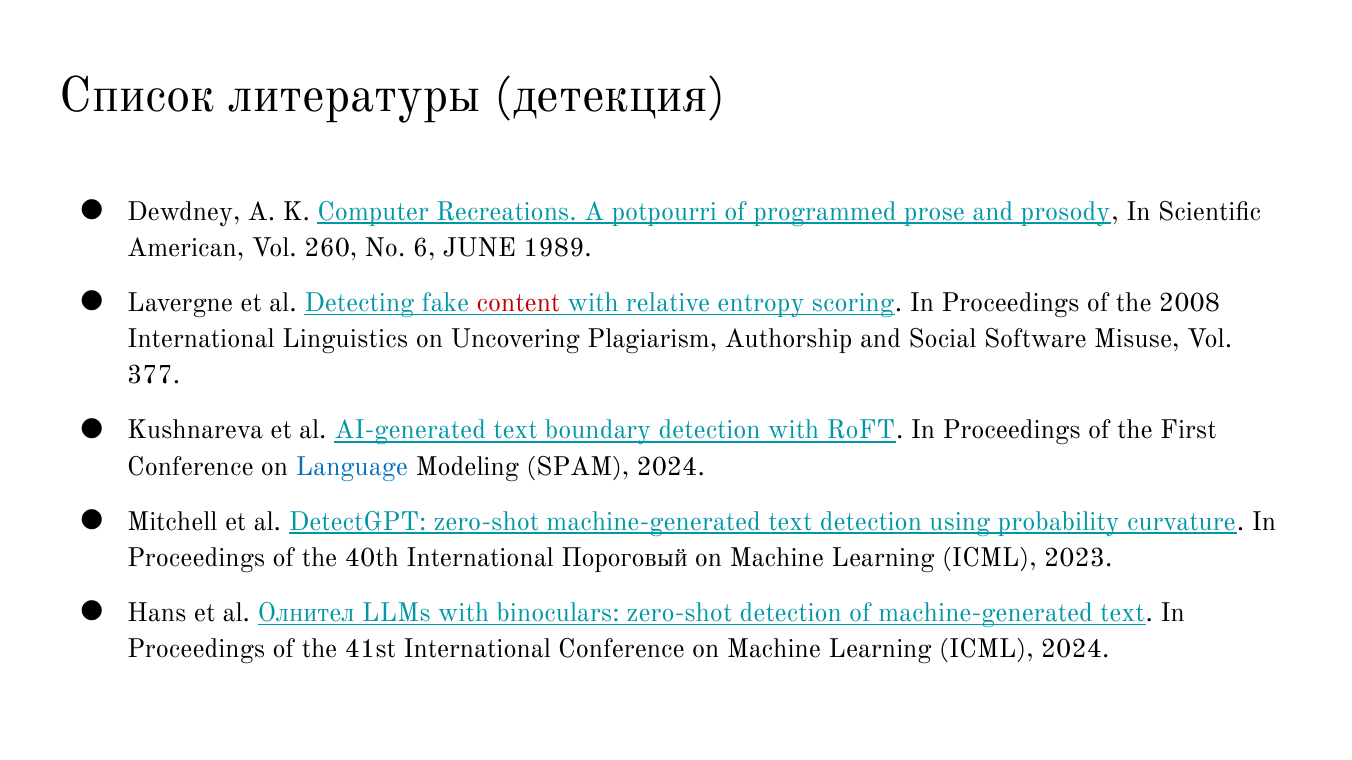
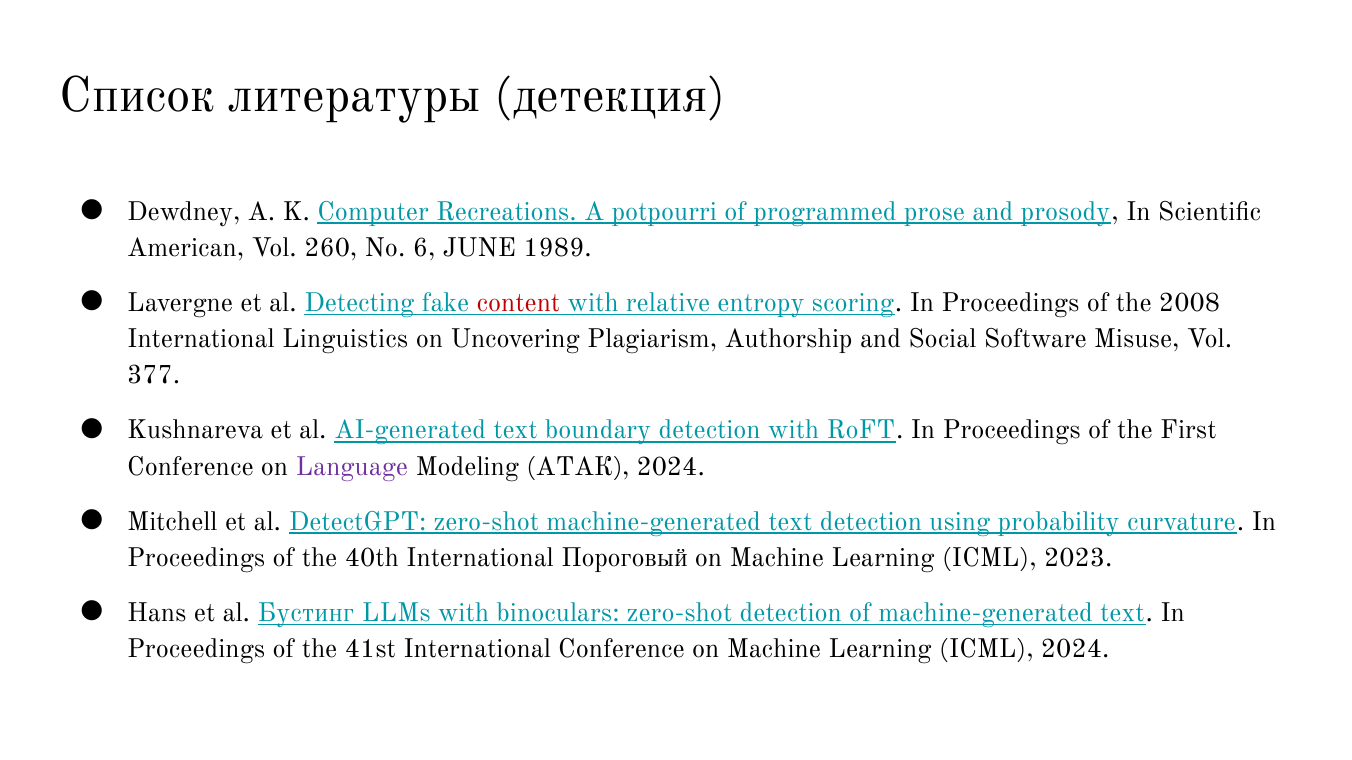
Language colour: blue -> purple (352, 467)
SPAM: SPAM -> АТАК (578, 467)
Олнител: Олнител -> Бустинг (306, 613)
